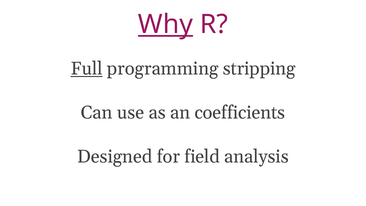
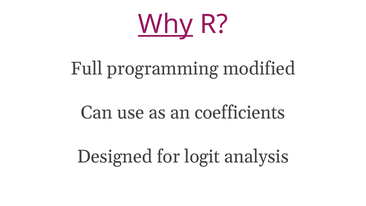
Full underline: present -> none (87, 69)
stripping: stripping -> modified (259, 69)
field: field -> logit (202, 156)
